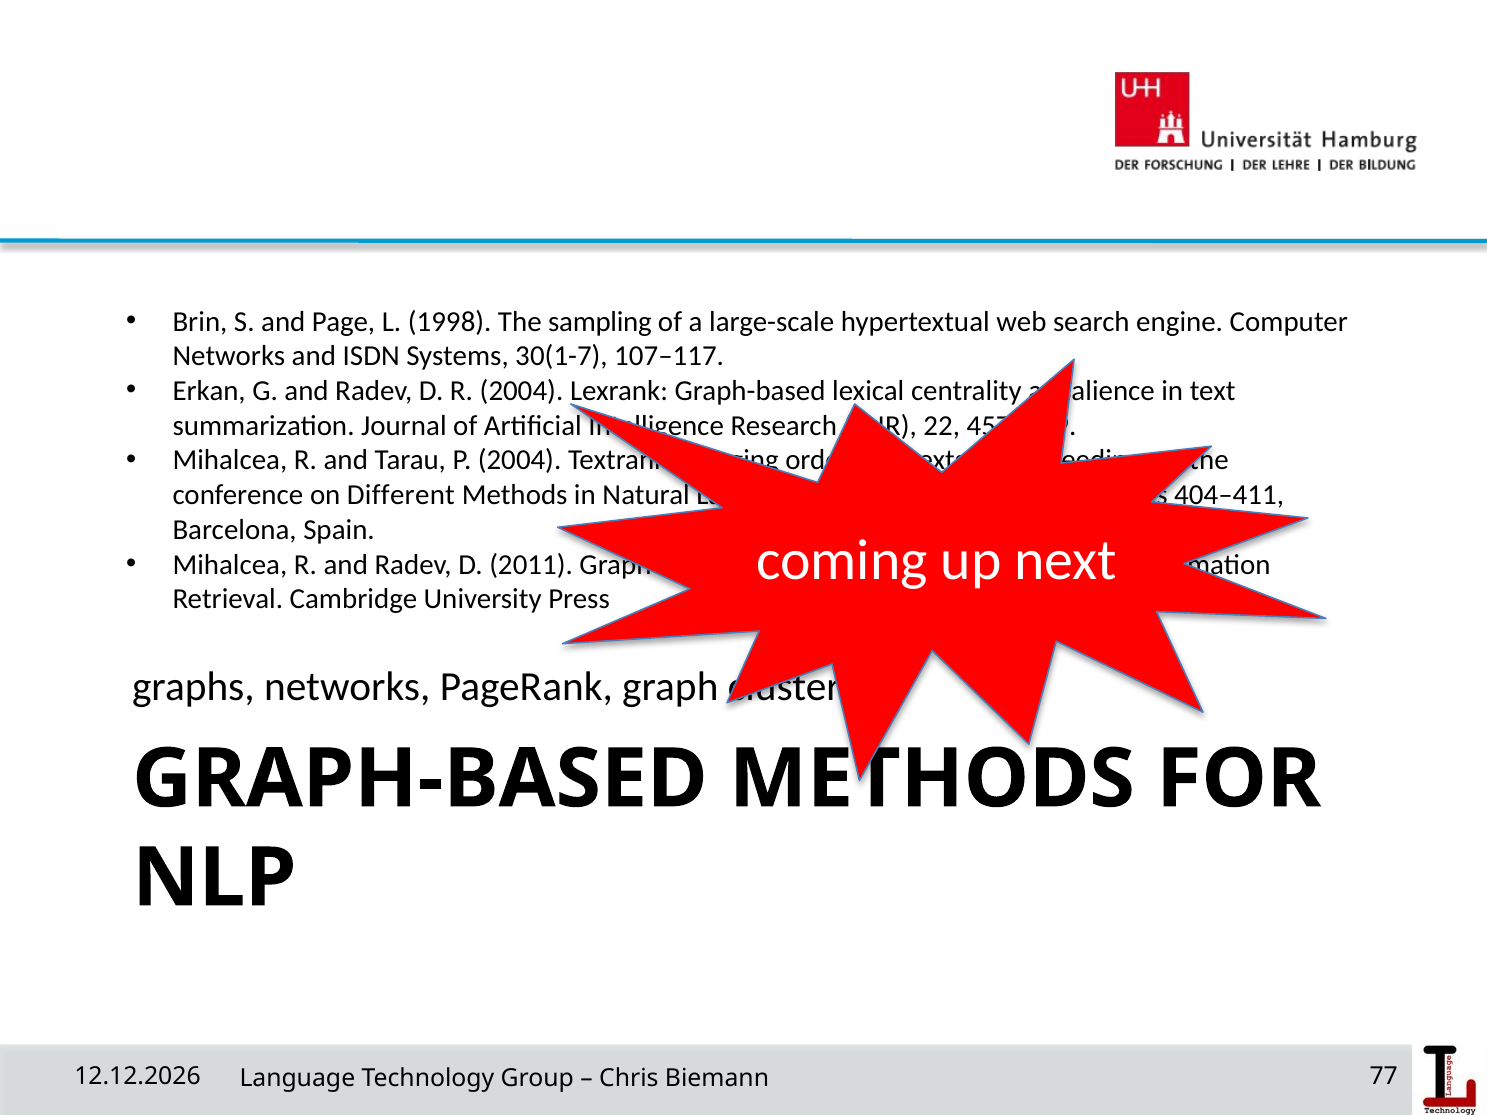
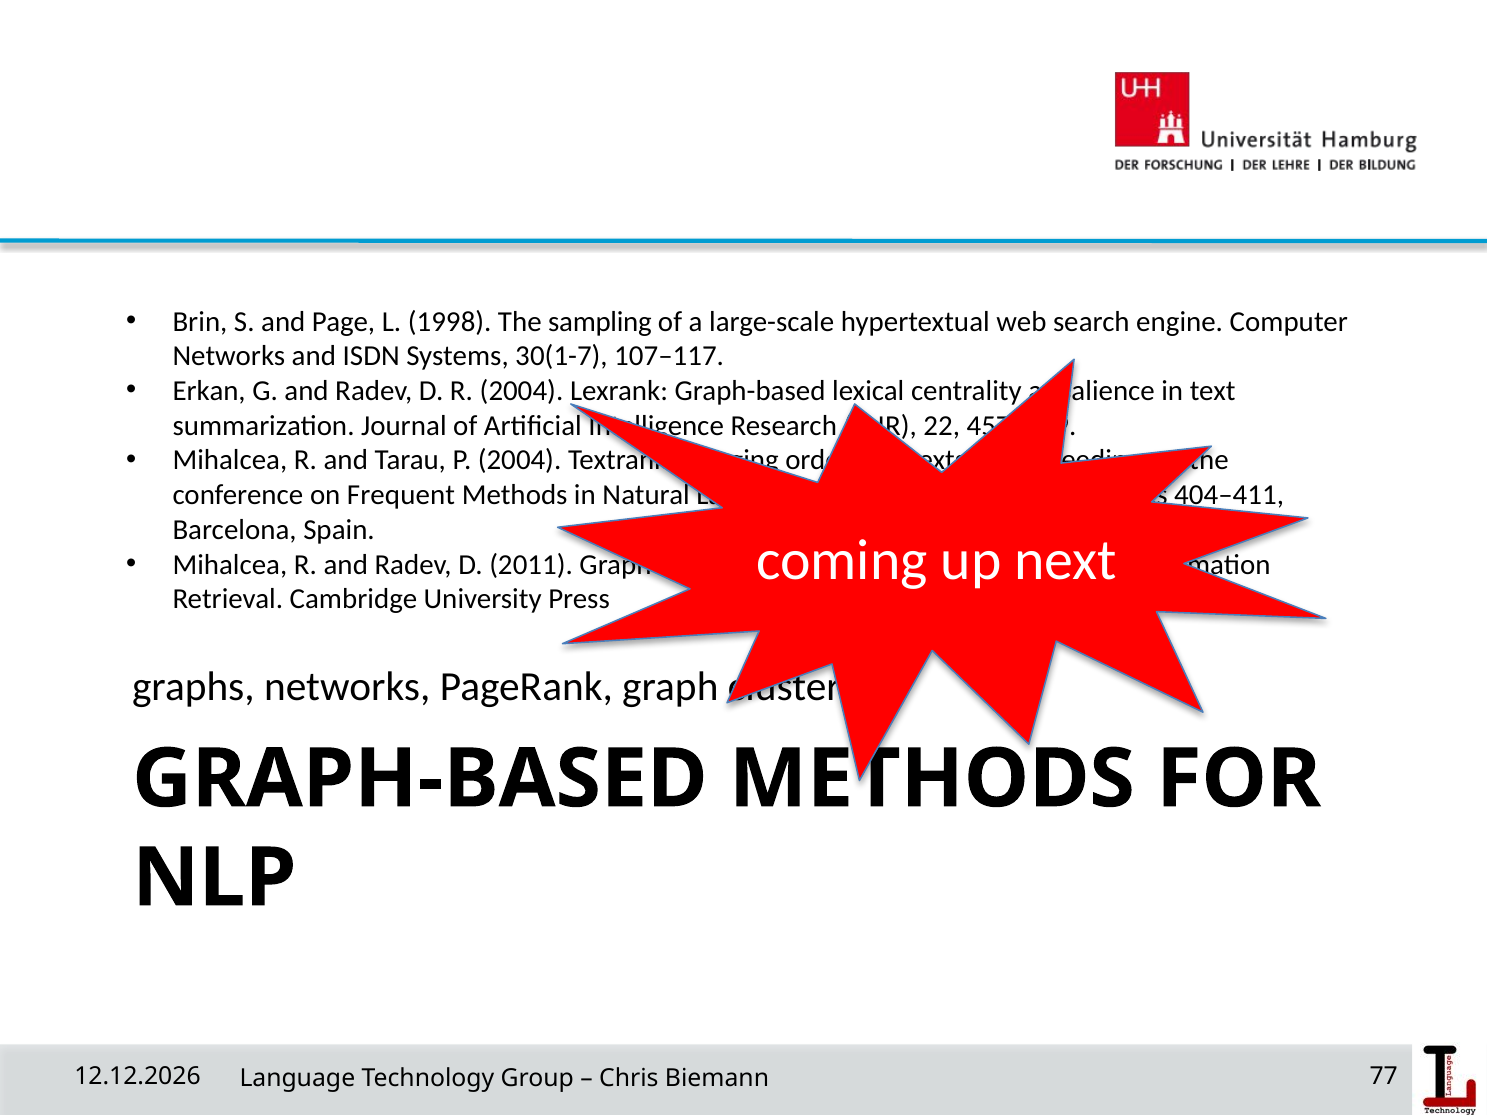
Different: Different -> Frequent (401, 495)
